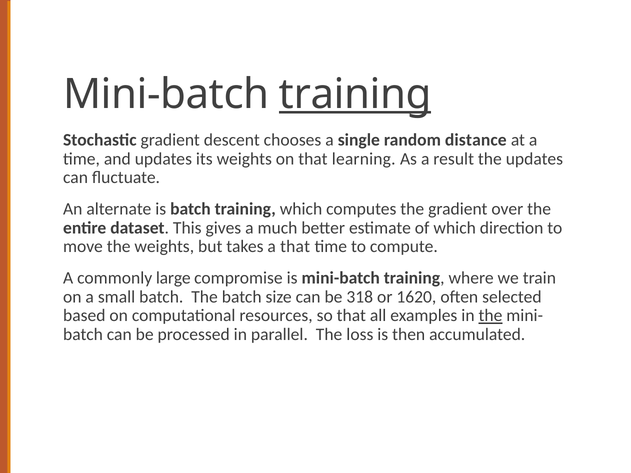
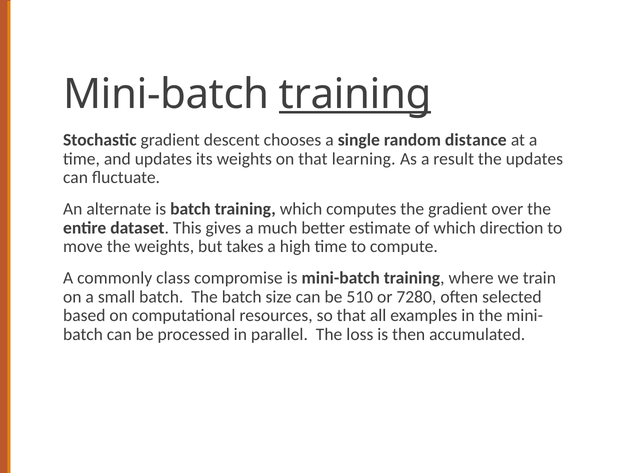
a that: that -> high (295, 247)
large: large -> class (173, 278)
318: 318 -> 510 (360, 297)
1620: 1620 -> 7280 (416, 297)
the underline: present -> none (490, 316)
